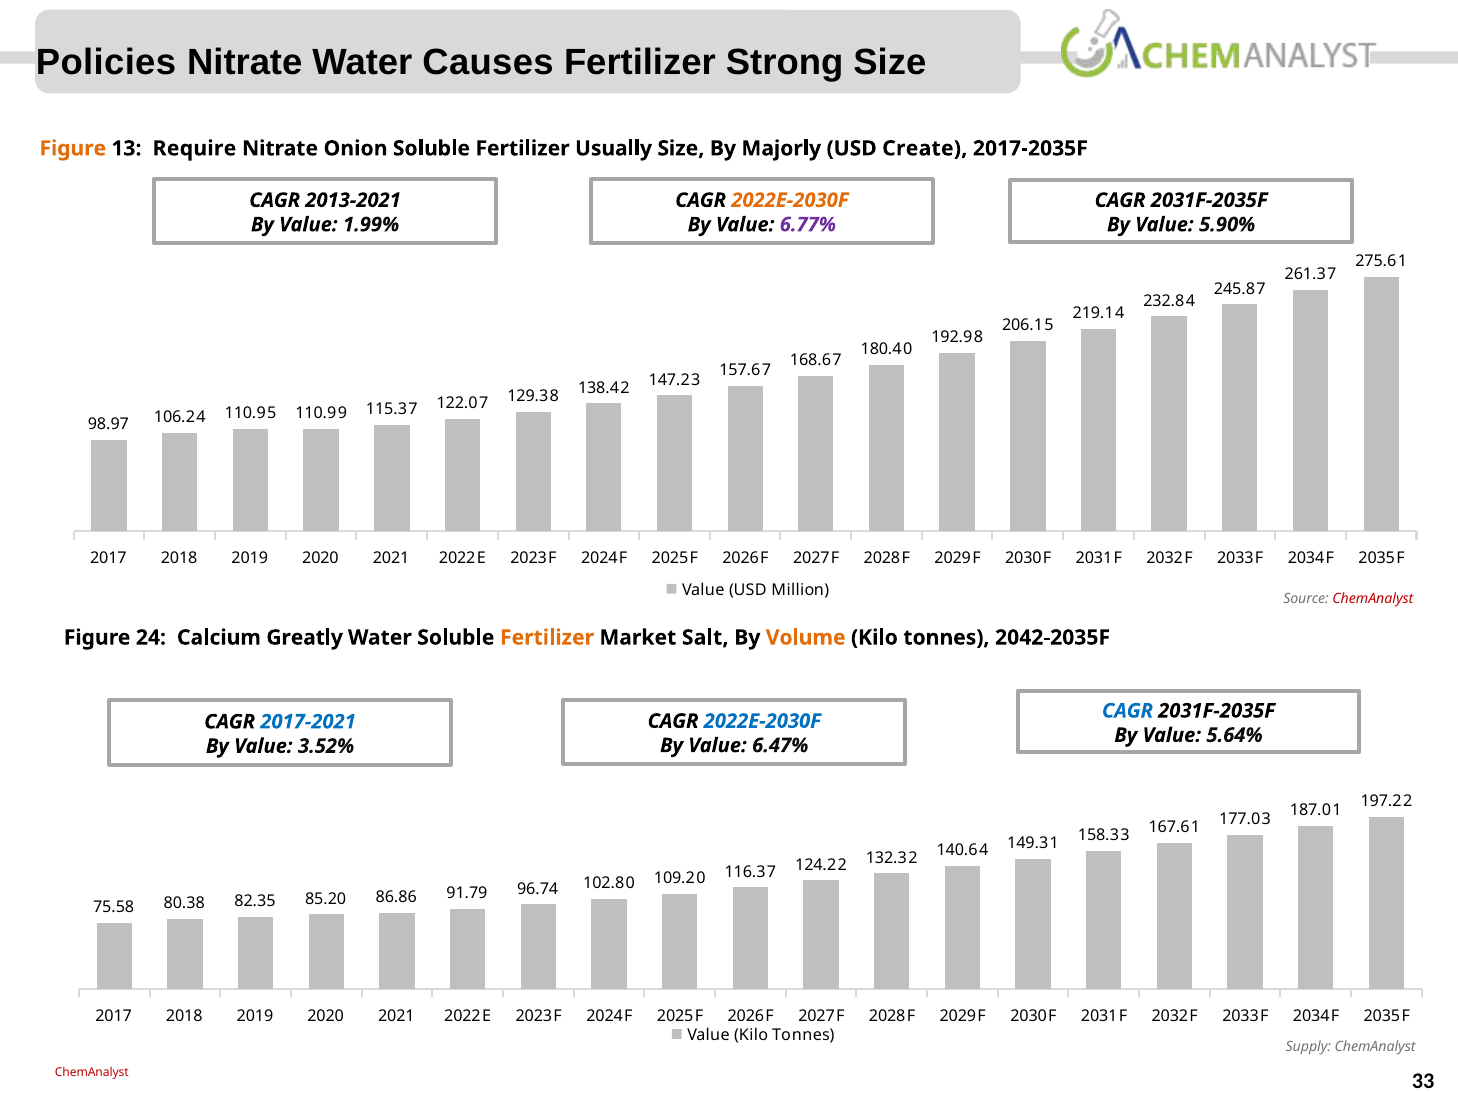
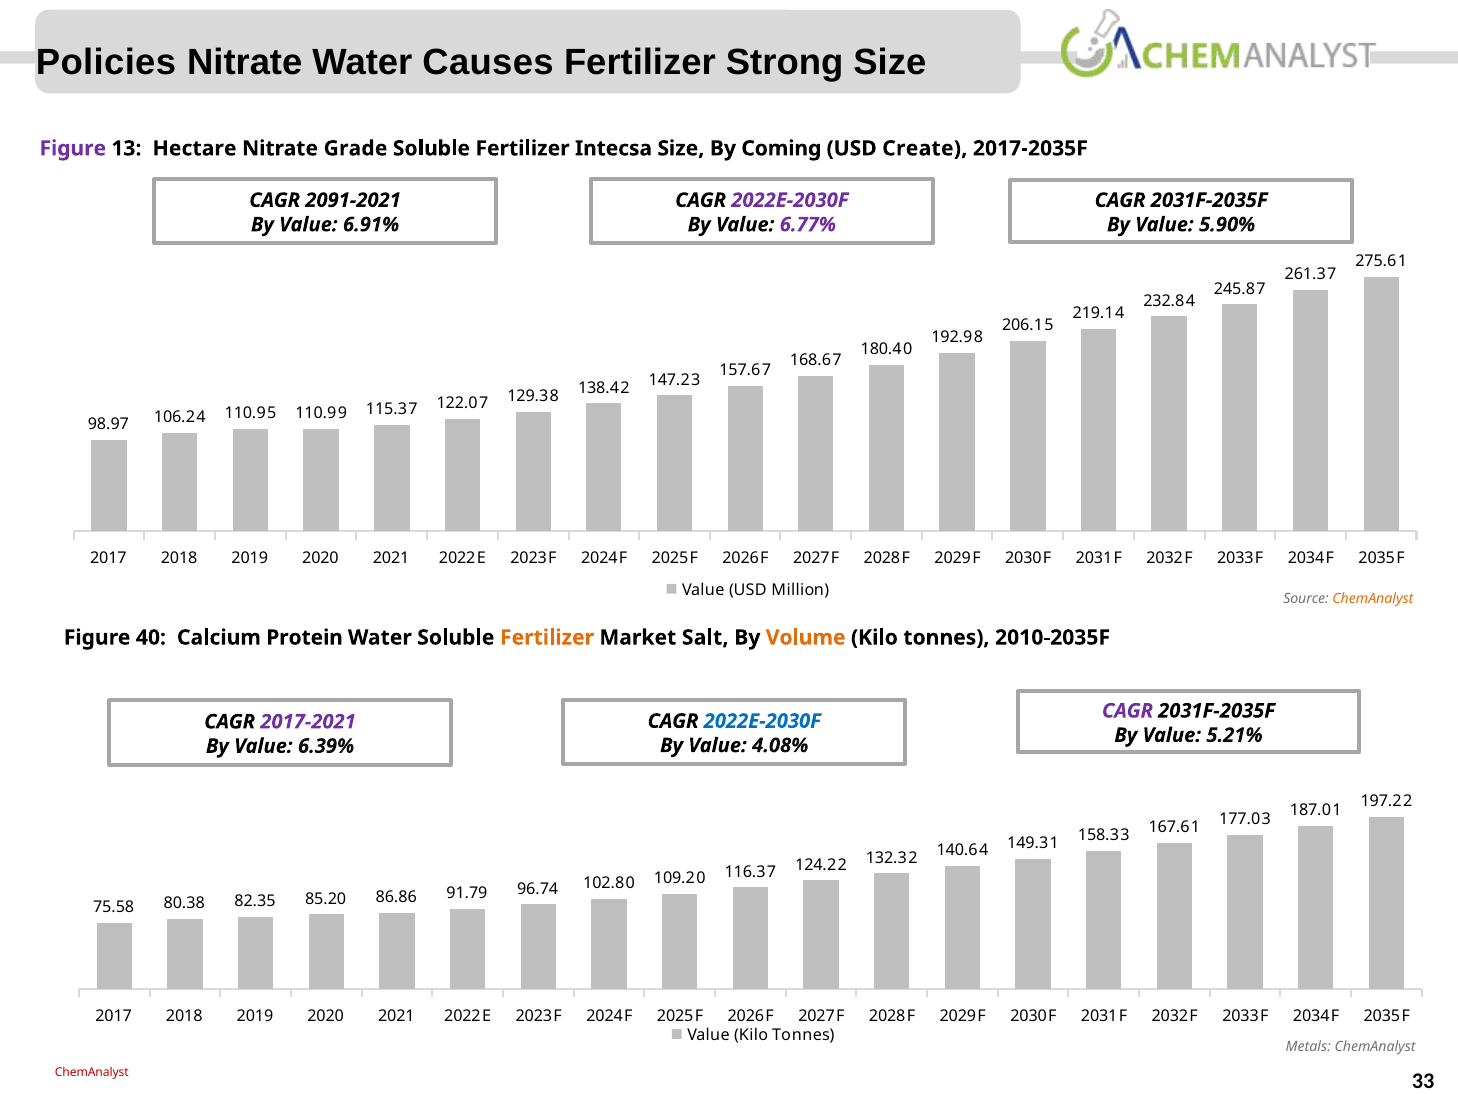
Figure colour: orange -> purple (73, 148)
Require: Require -> Hectare (195, 148)
Onion: Onion -> Grade (355, 148)
Usually: Usually -> Intecsa (614, 148)
Majorly: Majorly -> Coming (781, 148)
2013-2021: 2013-2021 -> 2091-2021 (353, 200)
2022E-2030F colour: orange -> purple (790, 200)
1.99%: 1.99% -> 6.91% (371, 225)
ChemAnalyst colour: red -> orange (1373, 599)
24: 24 -> 40 (151, 637)
Greatly: Greatly -> Protein (305, 637)
2042-2035F: 2042-2035F -> 2010-2035F (1053, 637)
CAGR colour: blue -> purple (1128, 711)
2017-2021 colour: blue -> purple (308, 721)
5.64%: 5.64% -> 5.21% (1235, 735)
6.47%: 6.47% -> 4.08% (780, 745)
3.52%: 3.52% -> 6.39% (326, 746)
Supply: Supply -> Metals (1308, 1047)
